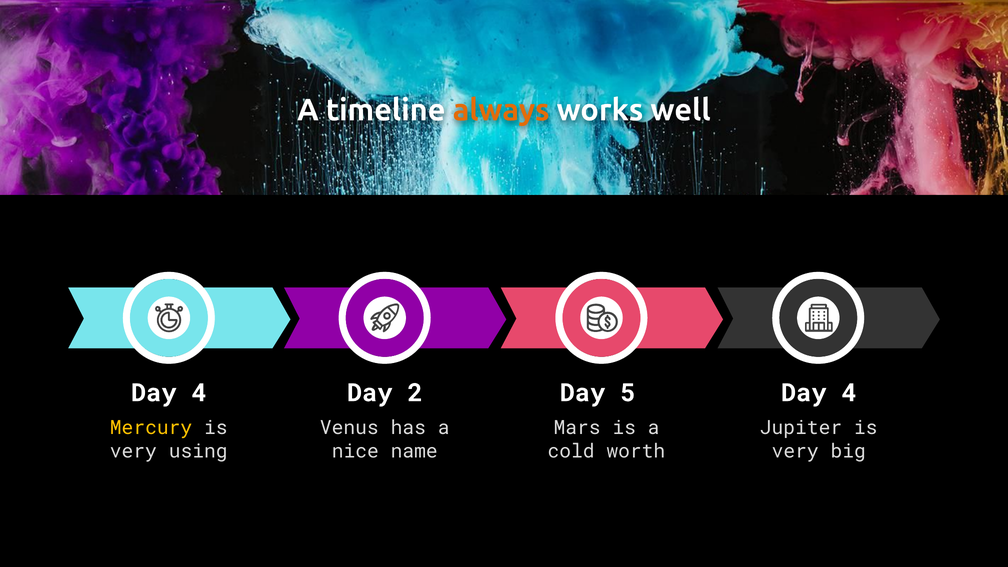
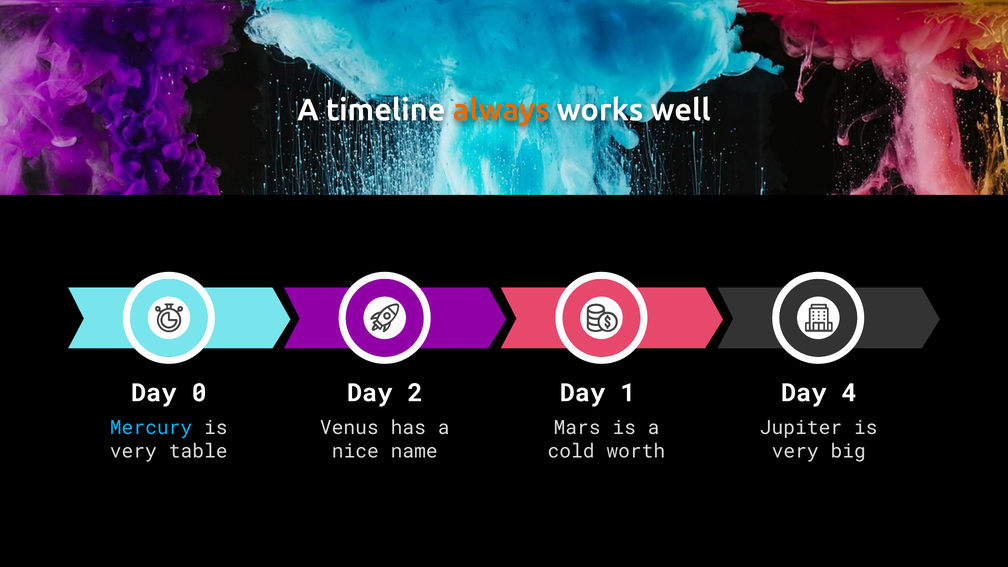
5: 5 -> 1 (628, 393)
4: 4 -> 0 (199, 393)
Mercury colour: yellow -> light blue (151, 428)
using: using -> table (198, 451)
